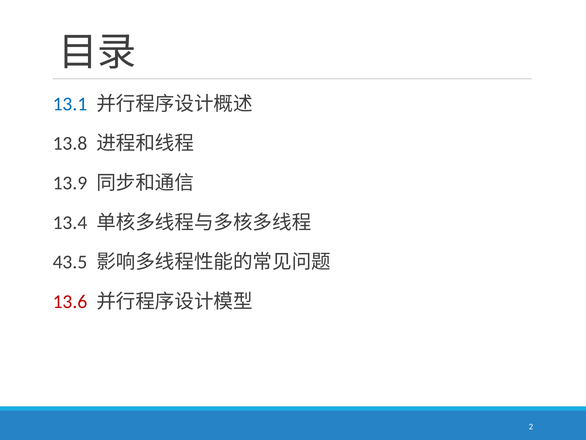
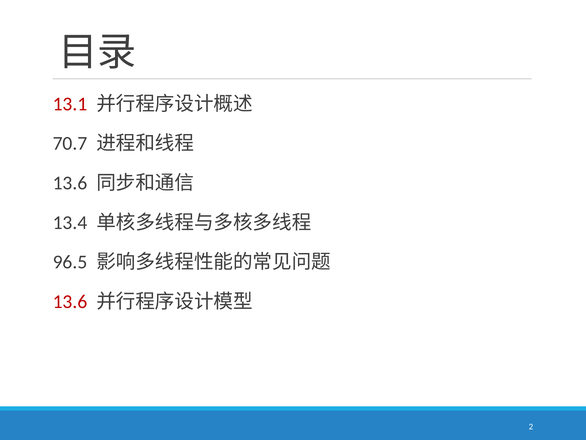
13.1 colour: blue -> red (70, 104)
13.8: 13.8 -> 70.7 (70, 143)
13.9: 13.9 -> 13.6 (70, 183)
43.5: 43.5 -> 96.5 (70, 262)
